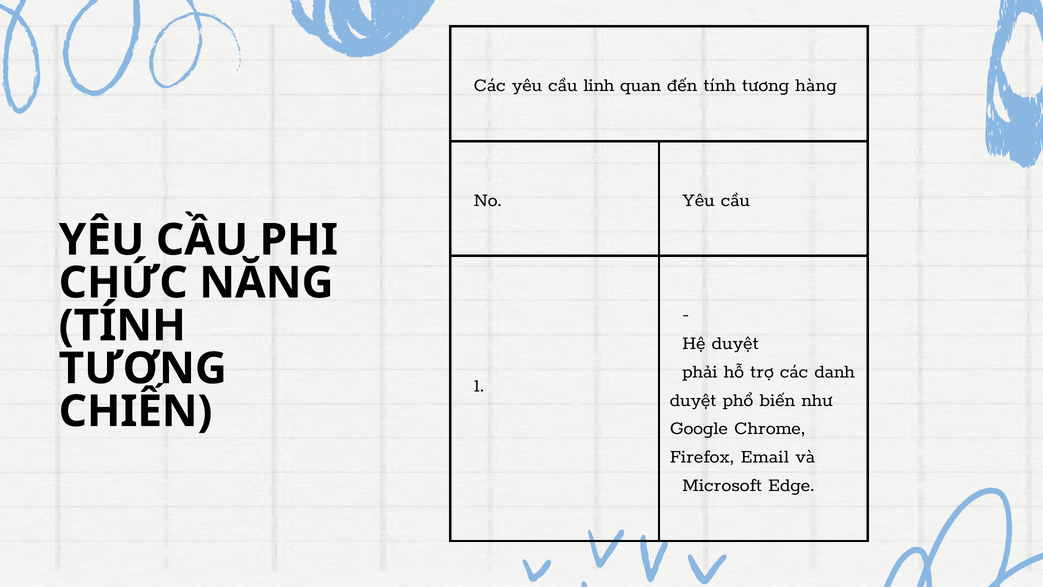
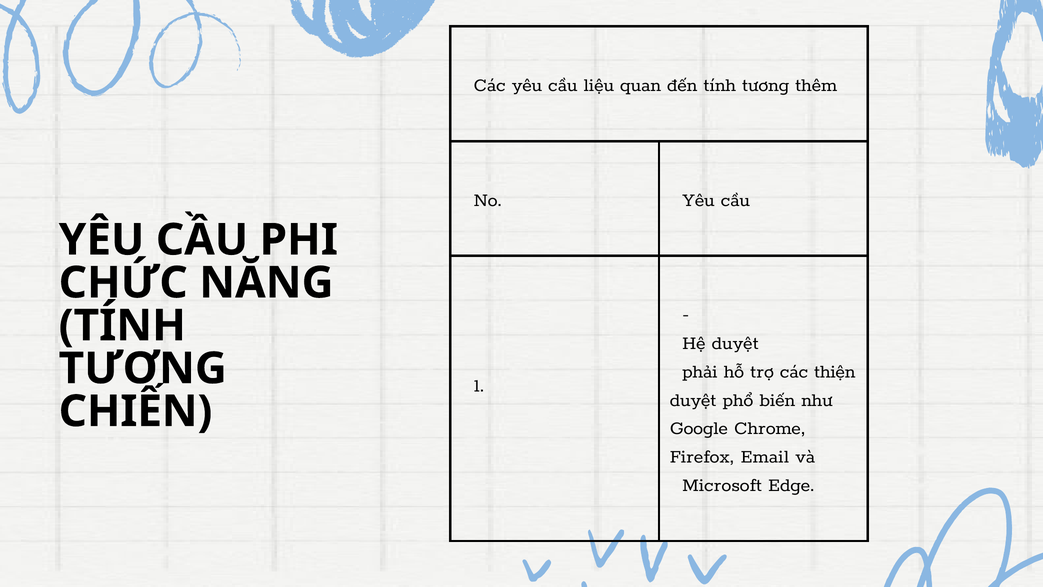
linh: linh -> liệu (599, 85)
hàng: hàng -> thêm (816, 85)
danh: danh -> thiện (835, 371)
